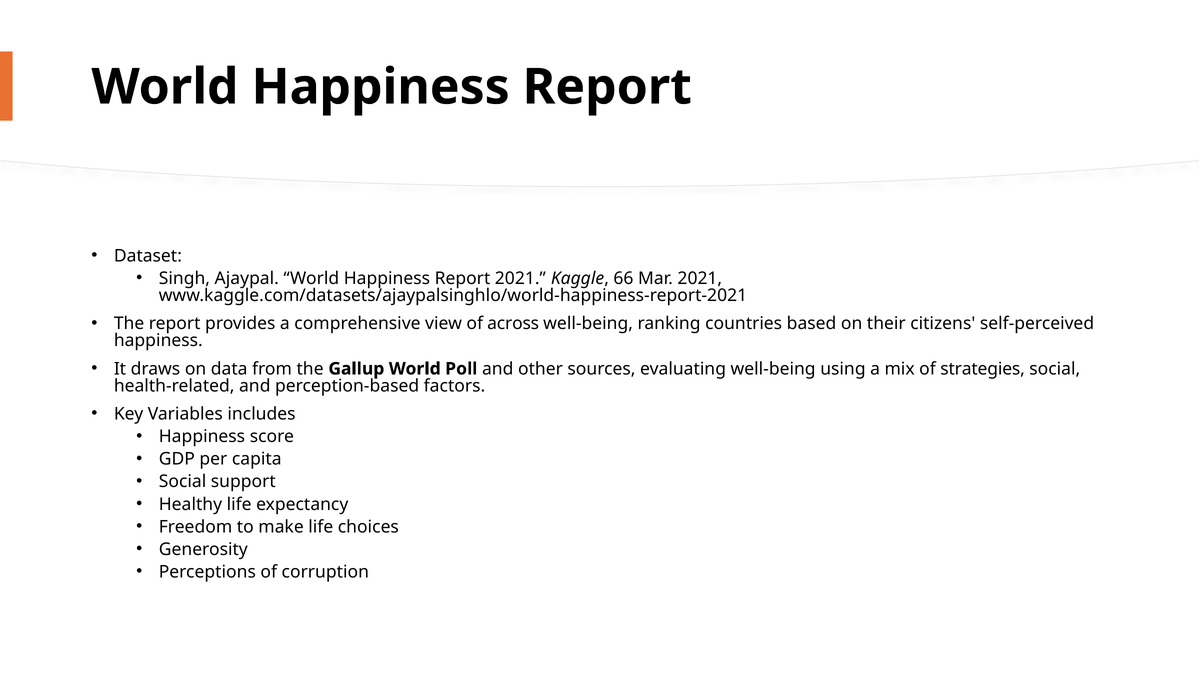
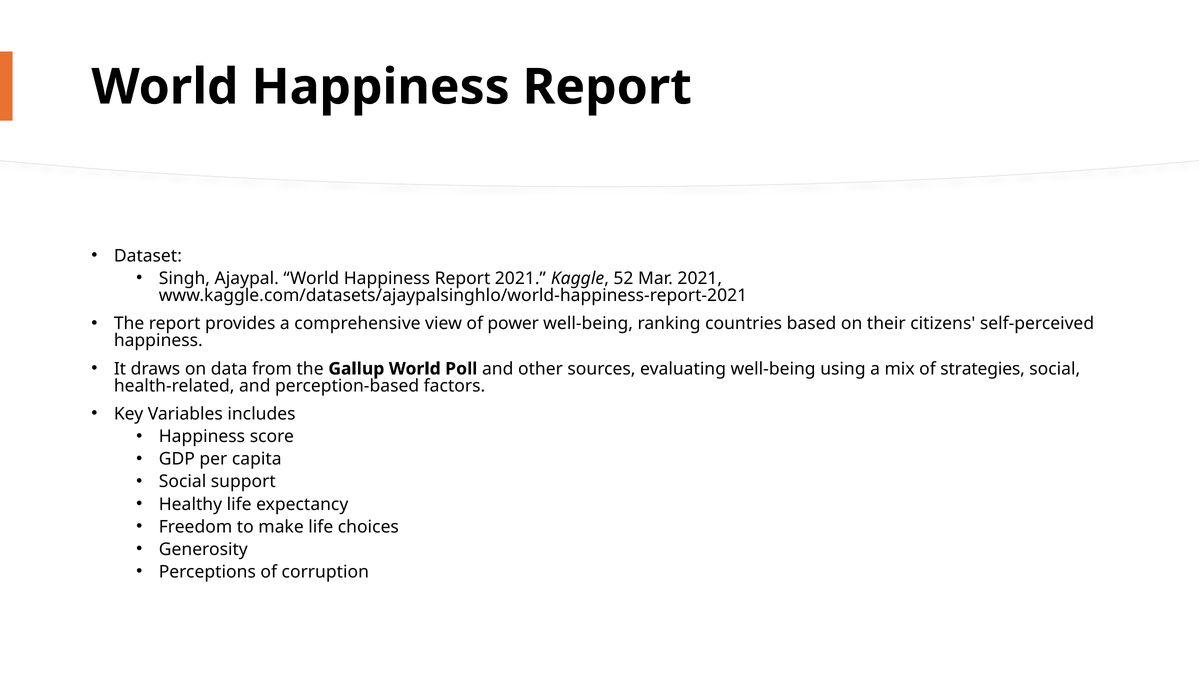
66: 66 -> 52 (623, 279)
across: across -> power (513, 324)
